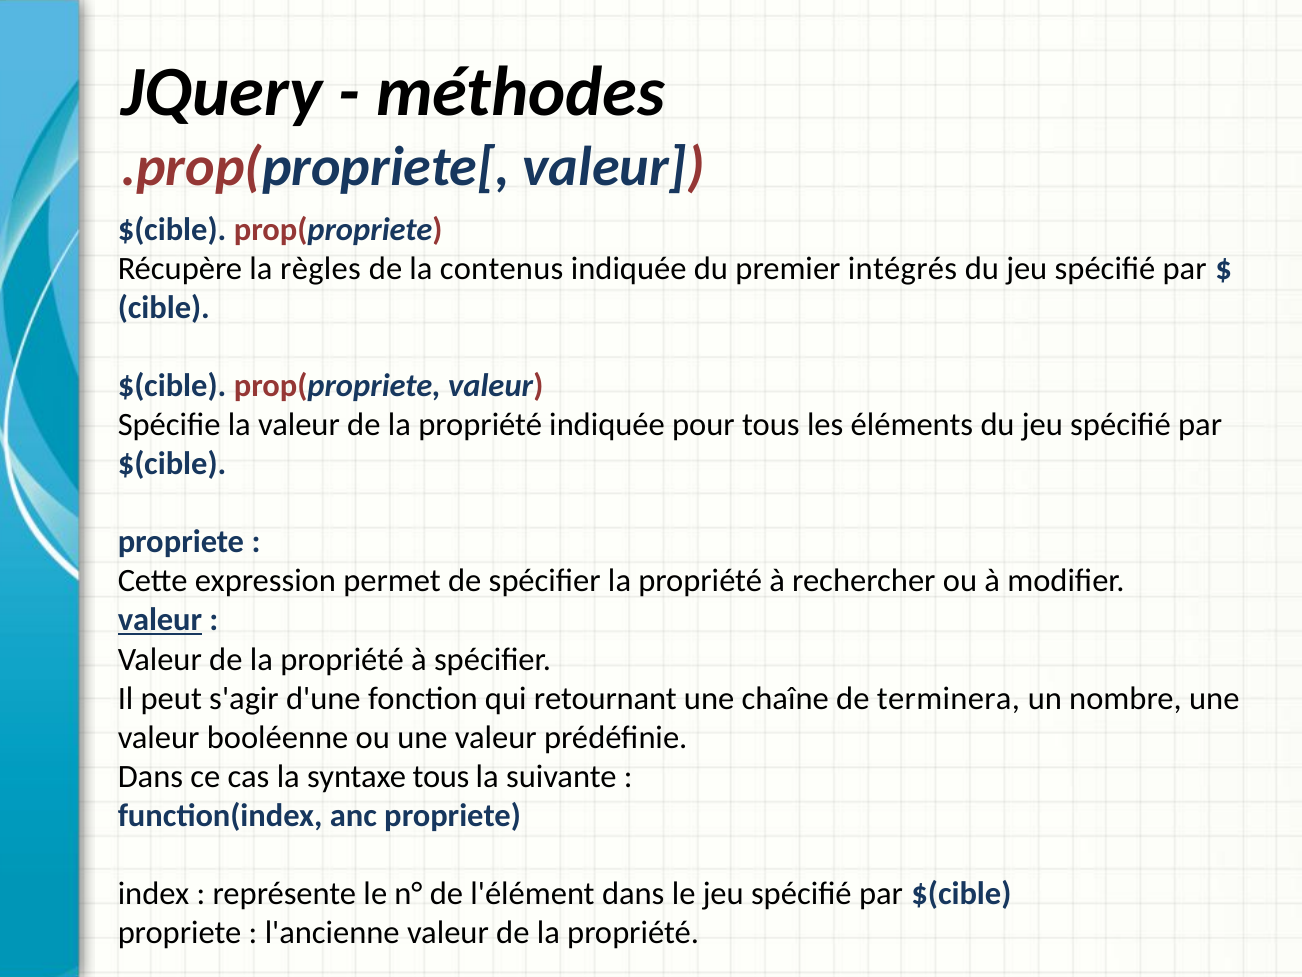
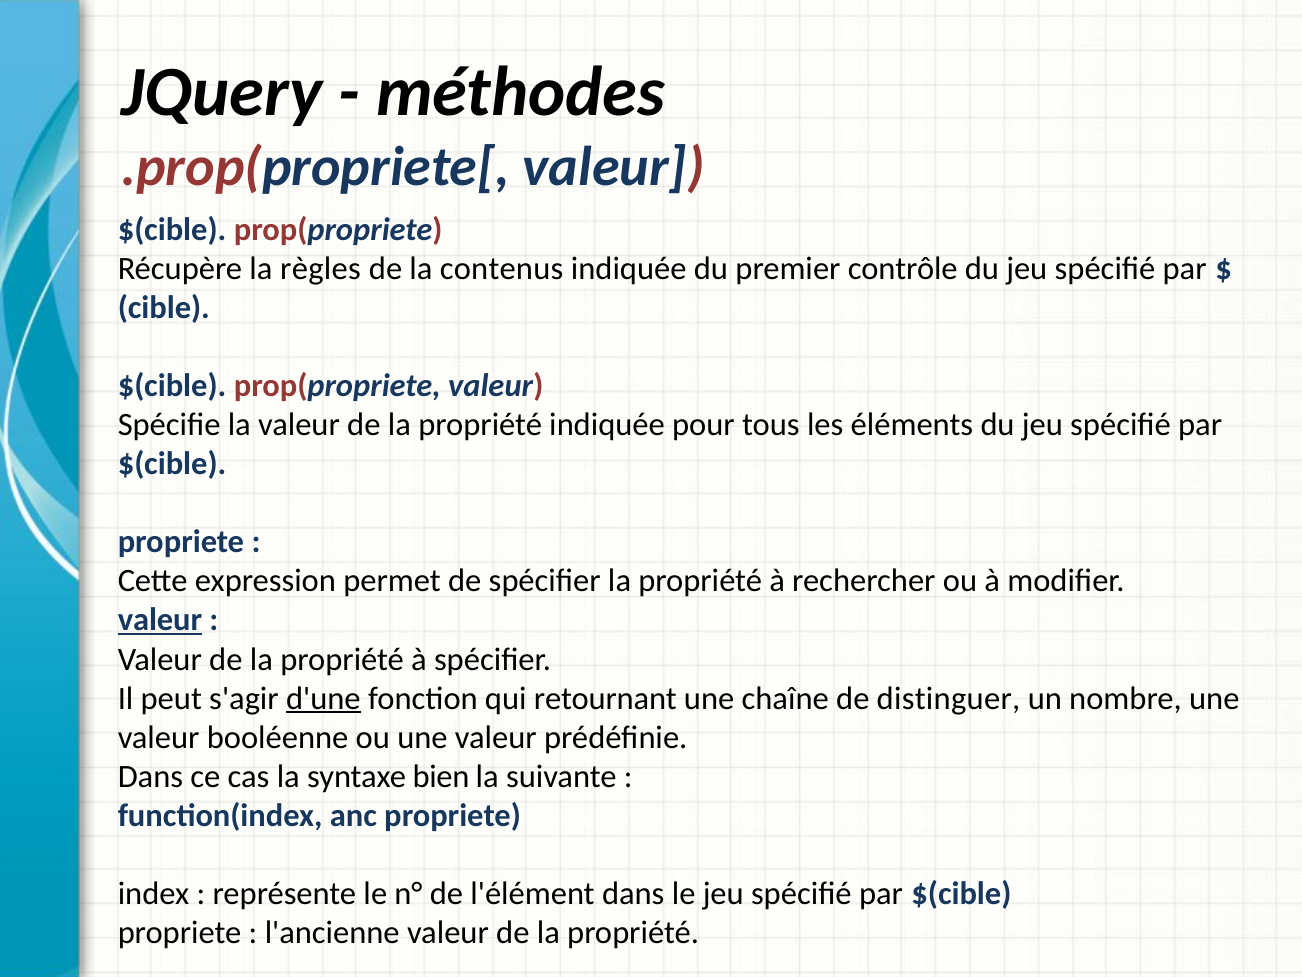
intégrés: intégrés -> contrôle (903, 268)
d'une underline: none -> present (323, 698)
terminera: terminera -> distinguer (948, 698)
syntaxe tous: tous -> bien (441, 776)
